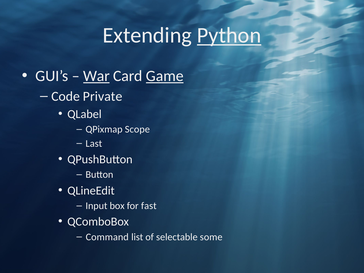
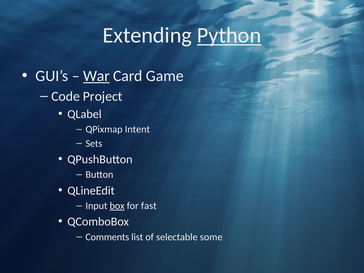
Game underline: present -> none (165, 76)
Private: Private -> Project (103, 96)
Scope: Scope -> Intent (137, 129)
Last: Last -> Sets (94, 144)
box underline: none -> present (117, 206)
Command: Command -> Comments (107, 237)
